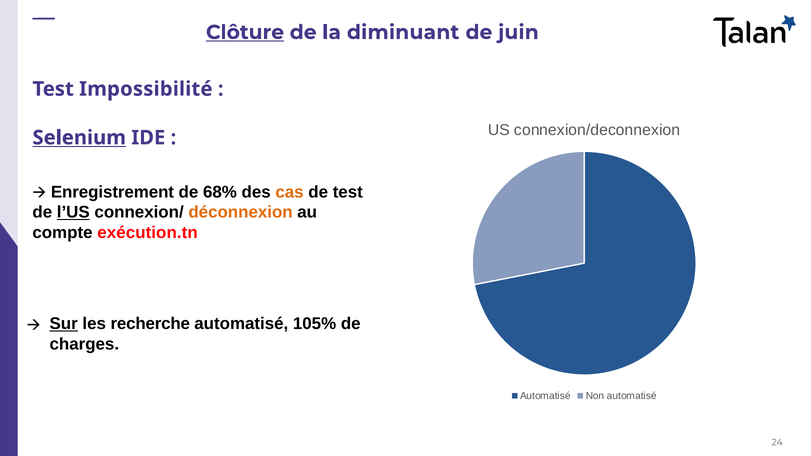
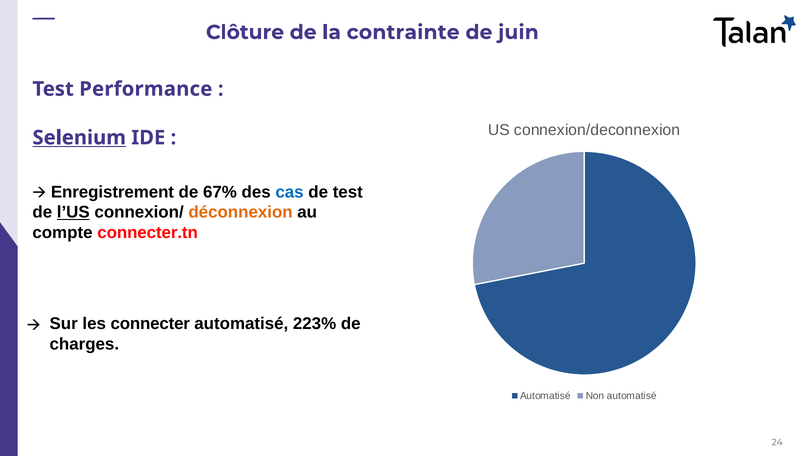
Clôture underline: present -> none (245, 32)
diminuant: diminuant -> contrainte (403, 32)
Impossibilité: Impossibilité -> Performance (146, 89)
68%: 68% -> 67% (220, 192)
cas colour: orange -> blue (290, 192)
exécution.tn: exécution.tn -> connecter.tn (148, 233)
Sur underline: present -> none (64, 324)
recherche: recherche -> connecter (150, 324)
105%: 105% -> 223% (315, 324)
